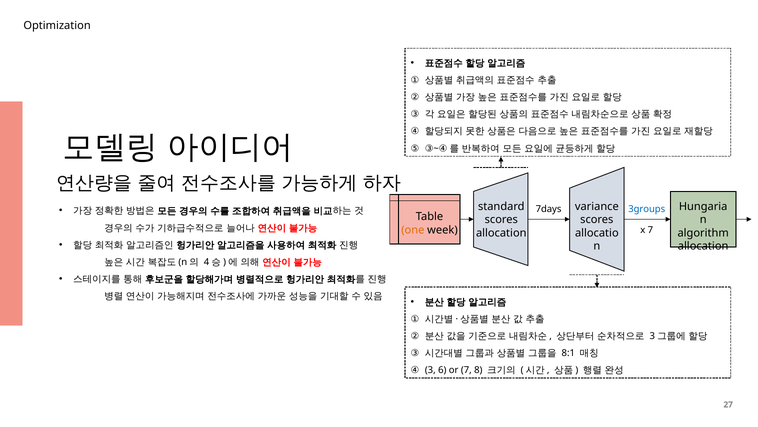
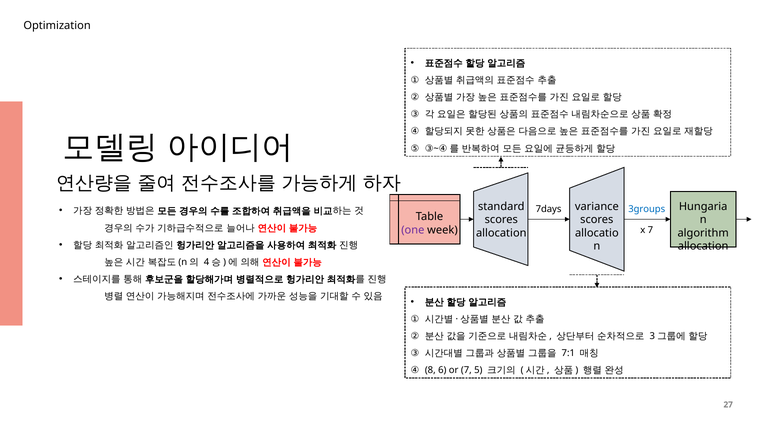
one colour: orange -> purple (413, 230)
8:1: 8:1 -> 7:1 (568, 353)
3: 3 -> 8 (430, 370)
8: 8 -> 5 (478, 370)
